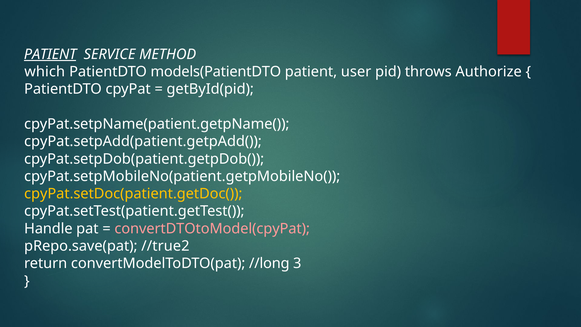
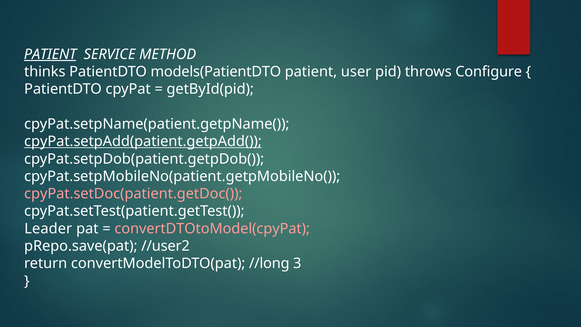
which: which -> thinks (45, 72)
Authorize: Authorize -> Configure (489, 72)
cpyPat.setpAdd(patient.getpAdd( underline: none -> present (143, 141)
cpyPat.setDoc(patient.getDoc( colour: yellow -> pink (133, 194)
Handle: Handle -> Leader (48, 229)
//true2: //true2 -> //user2 (166, 246)
